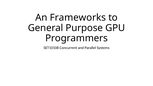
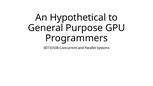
Frameworks: Frameworks -> Hypothetical (78, 18)
